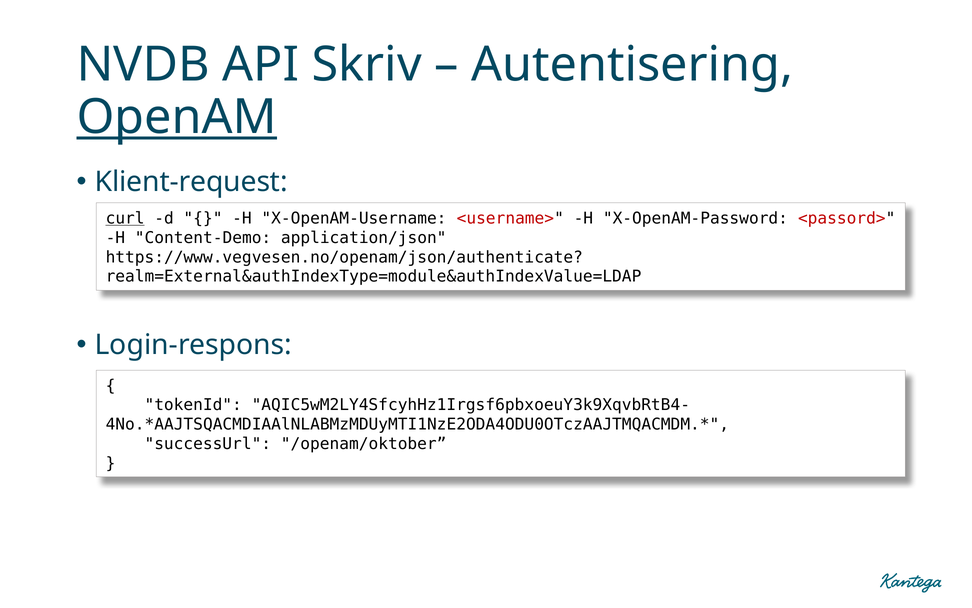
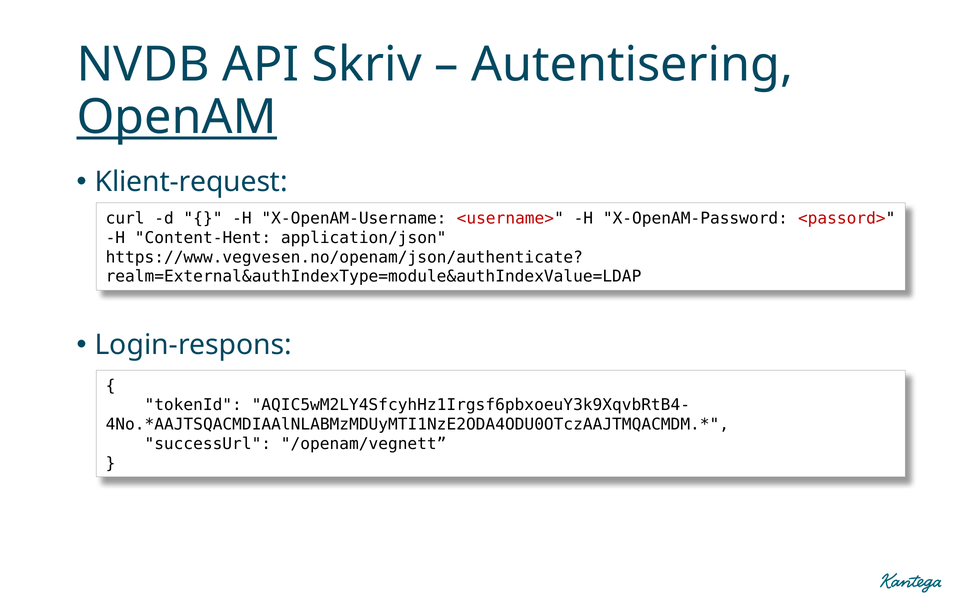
curl underline: present -> none (125, 218)
Content-Demo: Content-Demo -> Content-Hent (203, 238)
/openam/oktober: /openam/oktober -> /openam/vegnett (364, 444)
